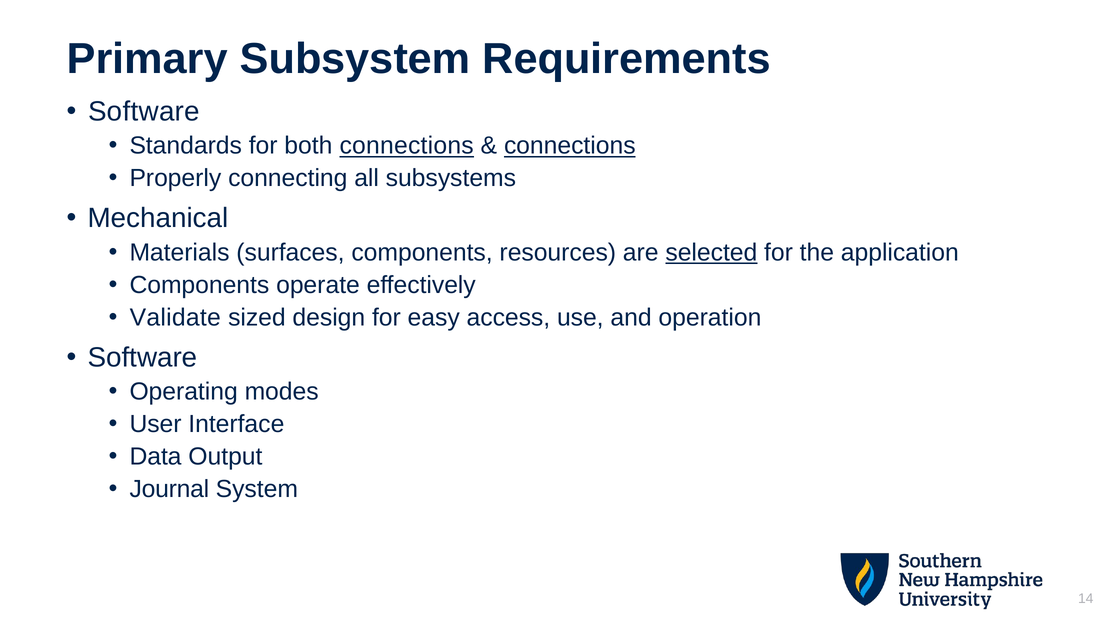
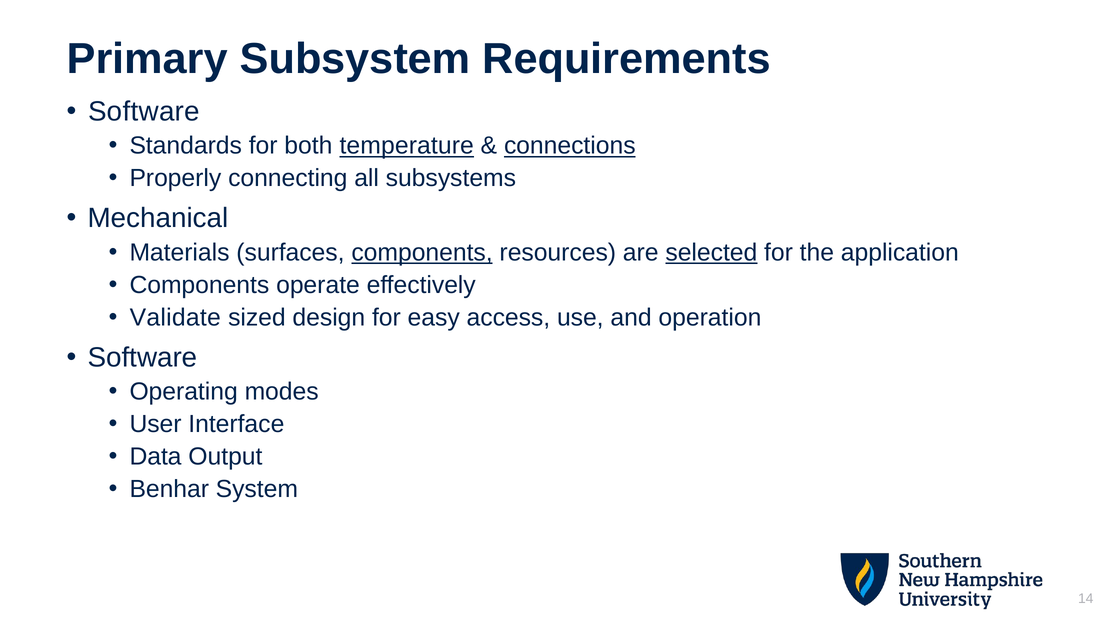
both connections: connections -> temperature (407, 146)
components underline: none -> present (422, 252)
Journal: Journal -> Benhar (169, 489)
